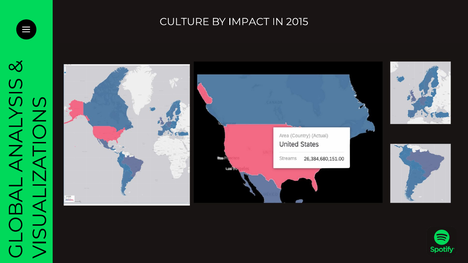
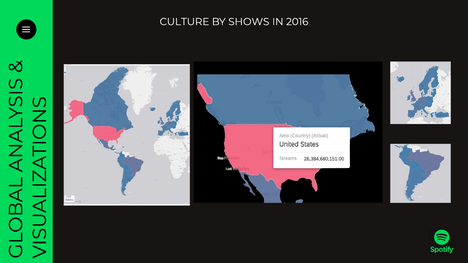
IMPACT: IMPACT -> SHOWS (249, 22)
2015: 2015 -> 2016 (297, 22)
